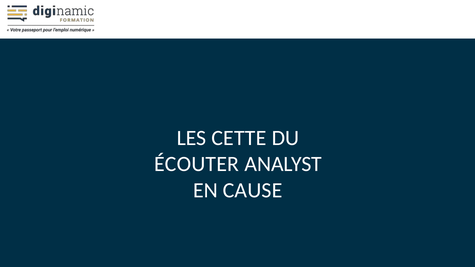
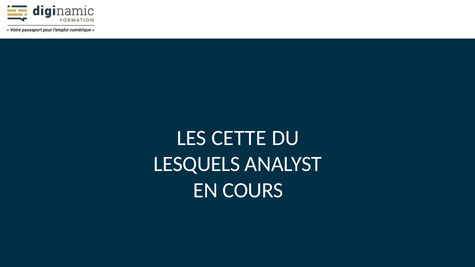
ÉCOUTER: ÉCOUTER -> LESQUELS (197, 164)
CAUSE: CAUSE -> COURS (253, 190)
